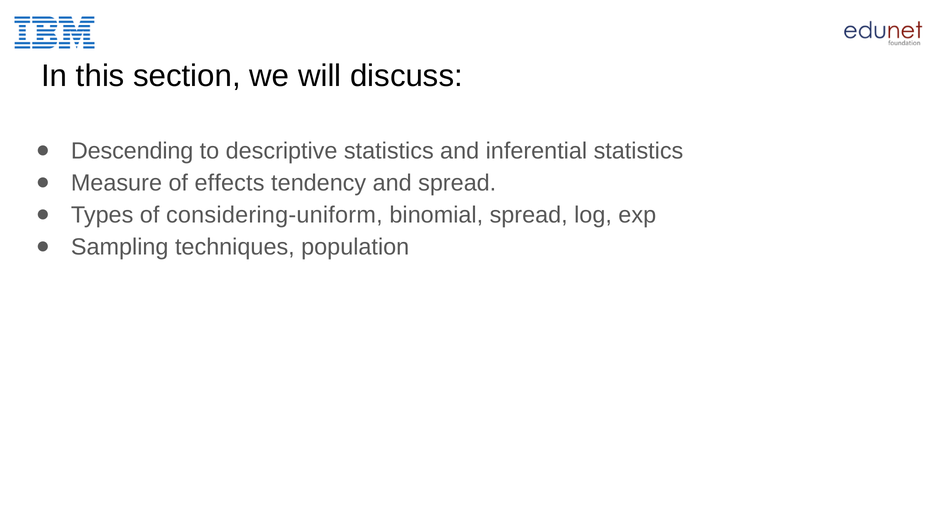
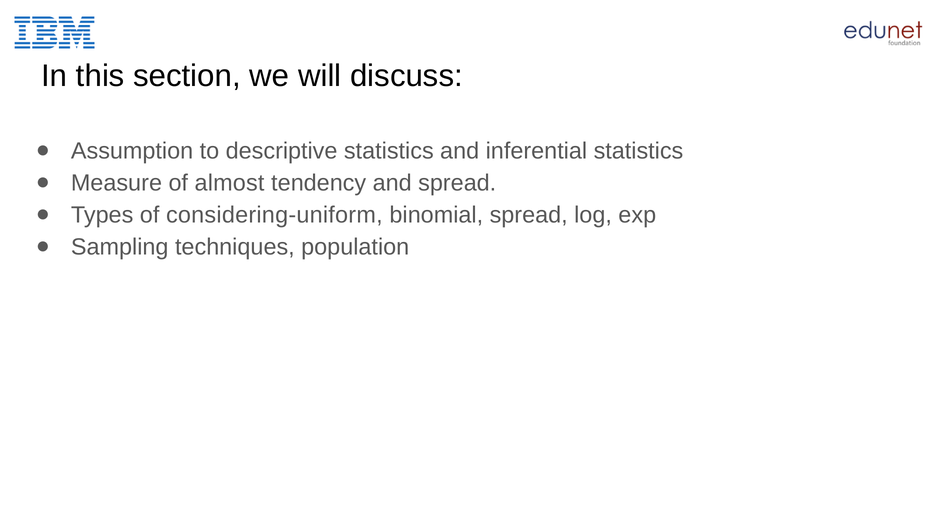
Descending: Descending -> Assumption (132, 151)
effects: effects -> almost (230, 183)
